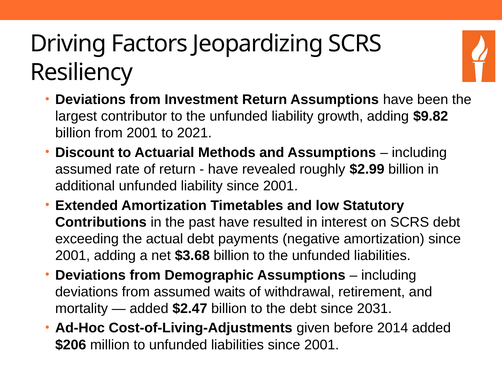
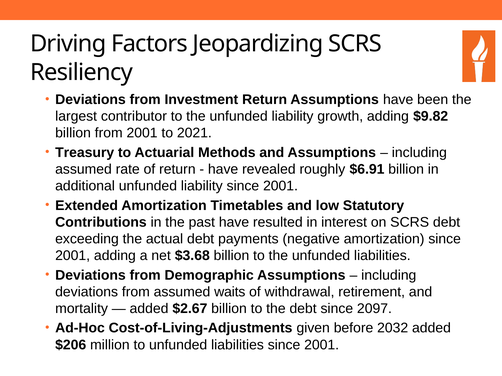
Discount: Discount -> Treasury (85, 153)
$2.99: $2.99 -> $6.91 (367, 169)
$2.47: $2.47 -> $2.67 (190, 309)
2031: 2031 -> 2097 (374, 309)
2014: 2014 -> 2032 (393, 328)
